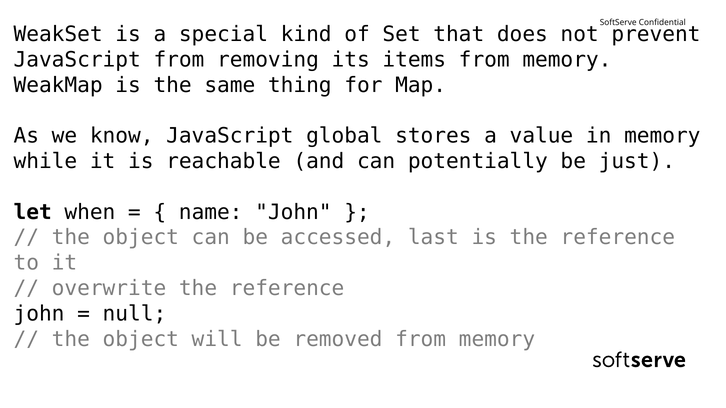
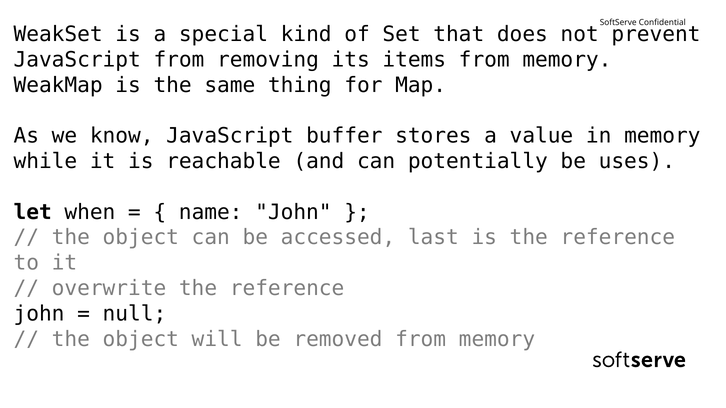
global: global -> buffer (344, 136)
just: just -> uses (637, 161)
